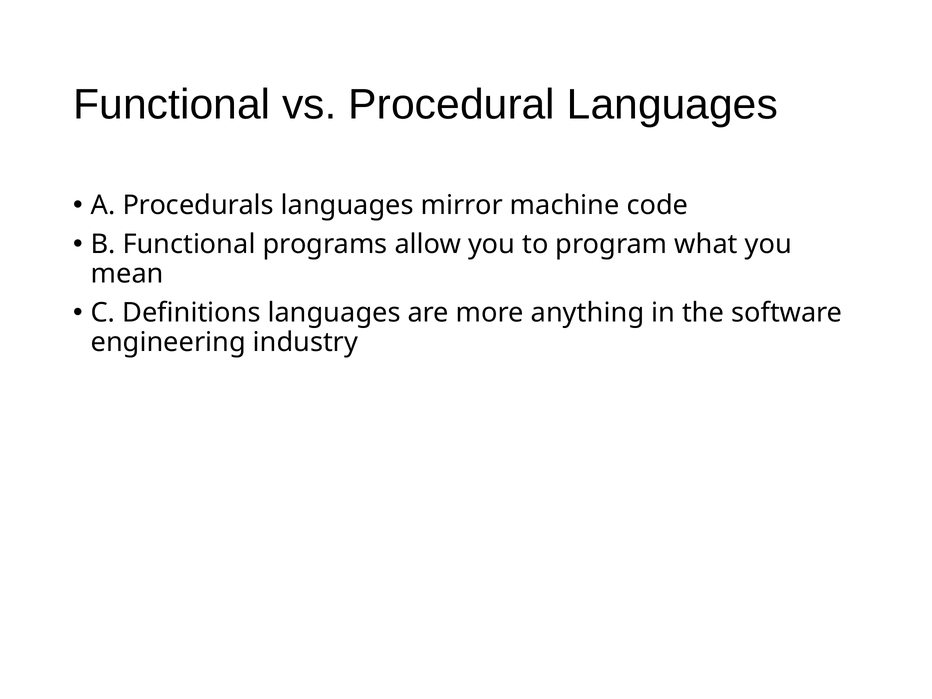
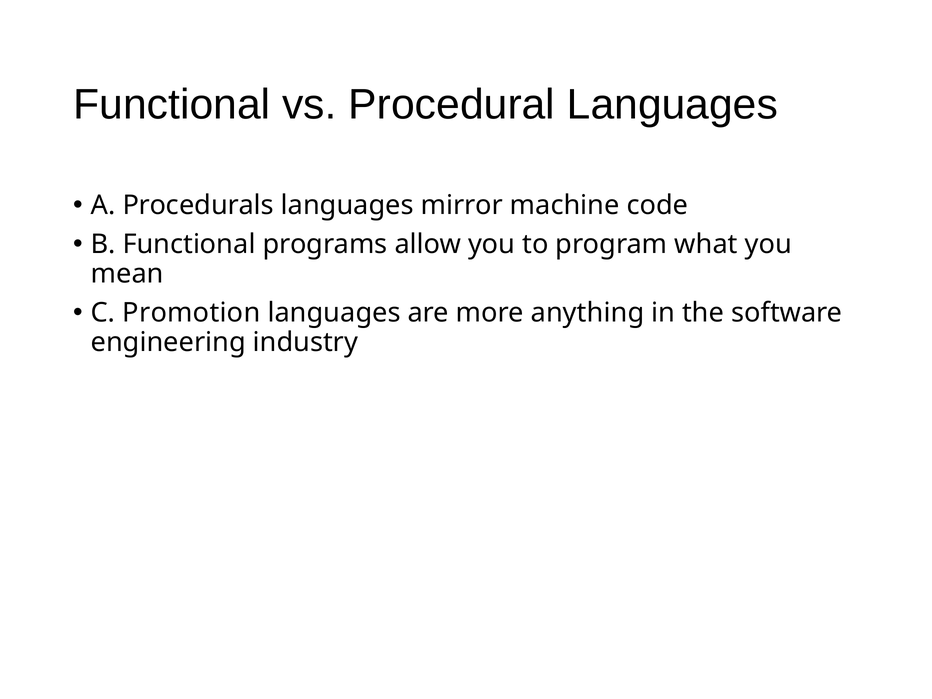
Definitions: Definitions -> Promotion (191, 313)
